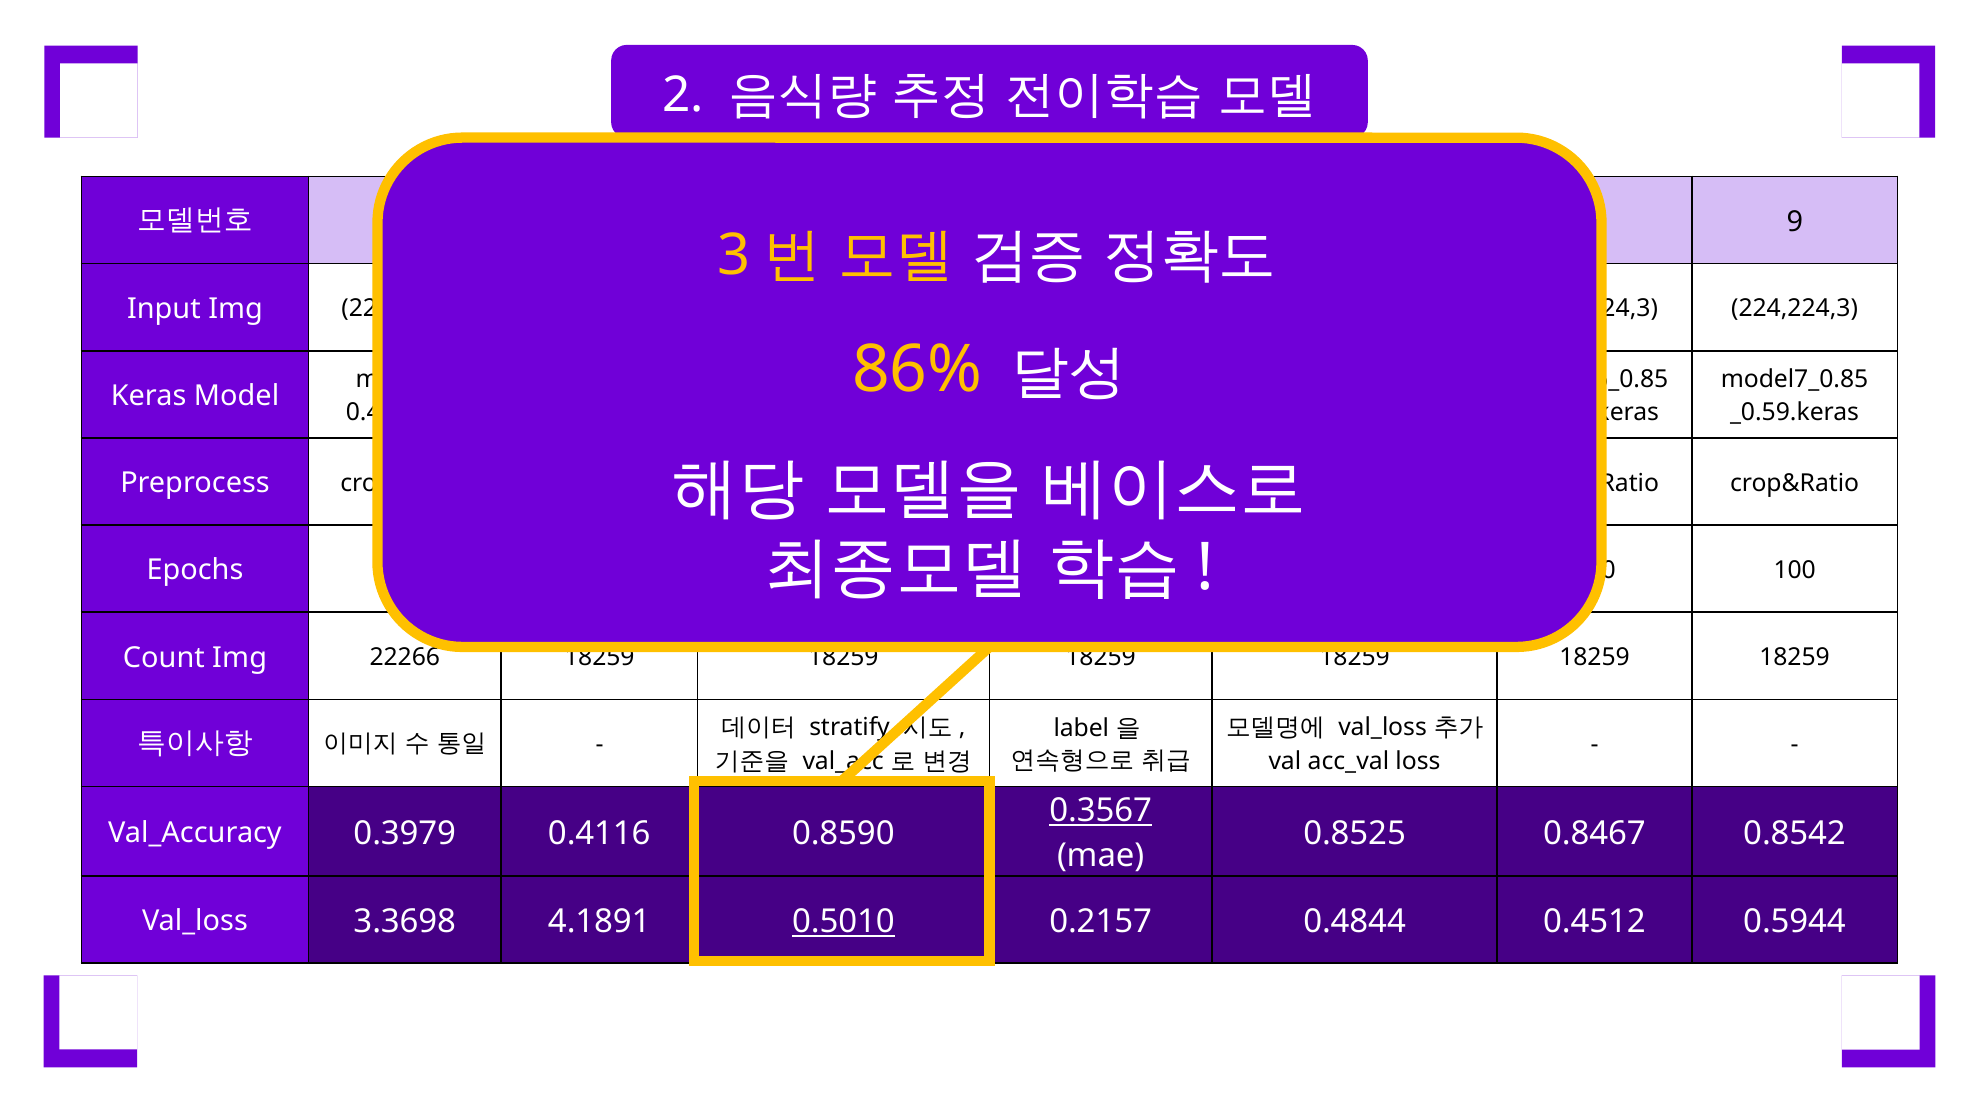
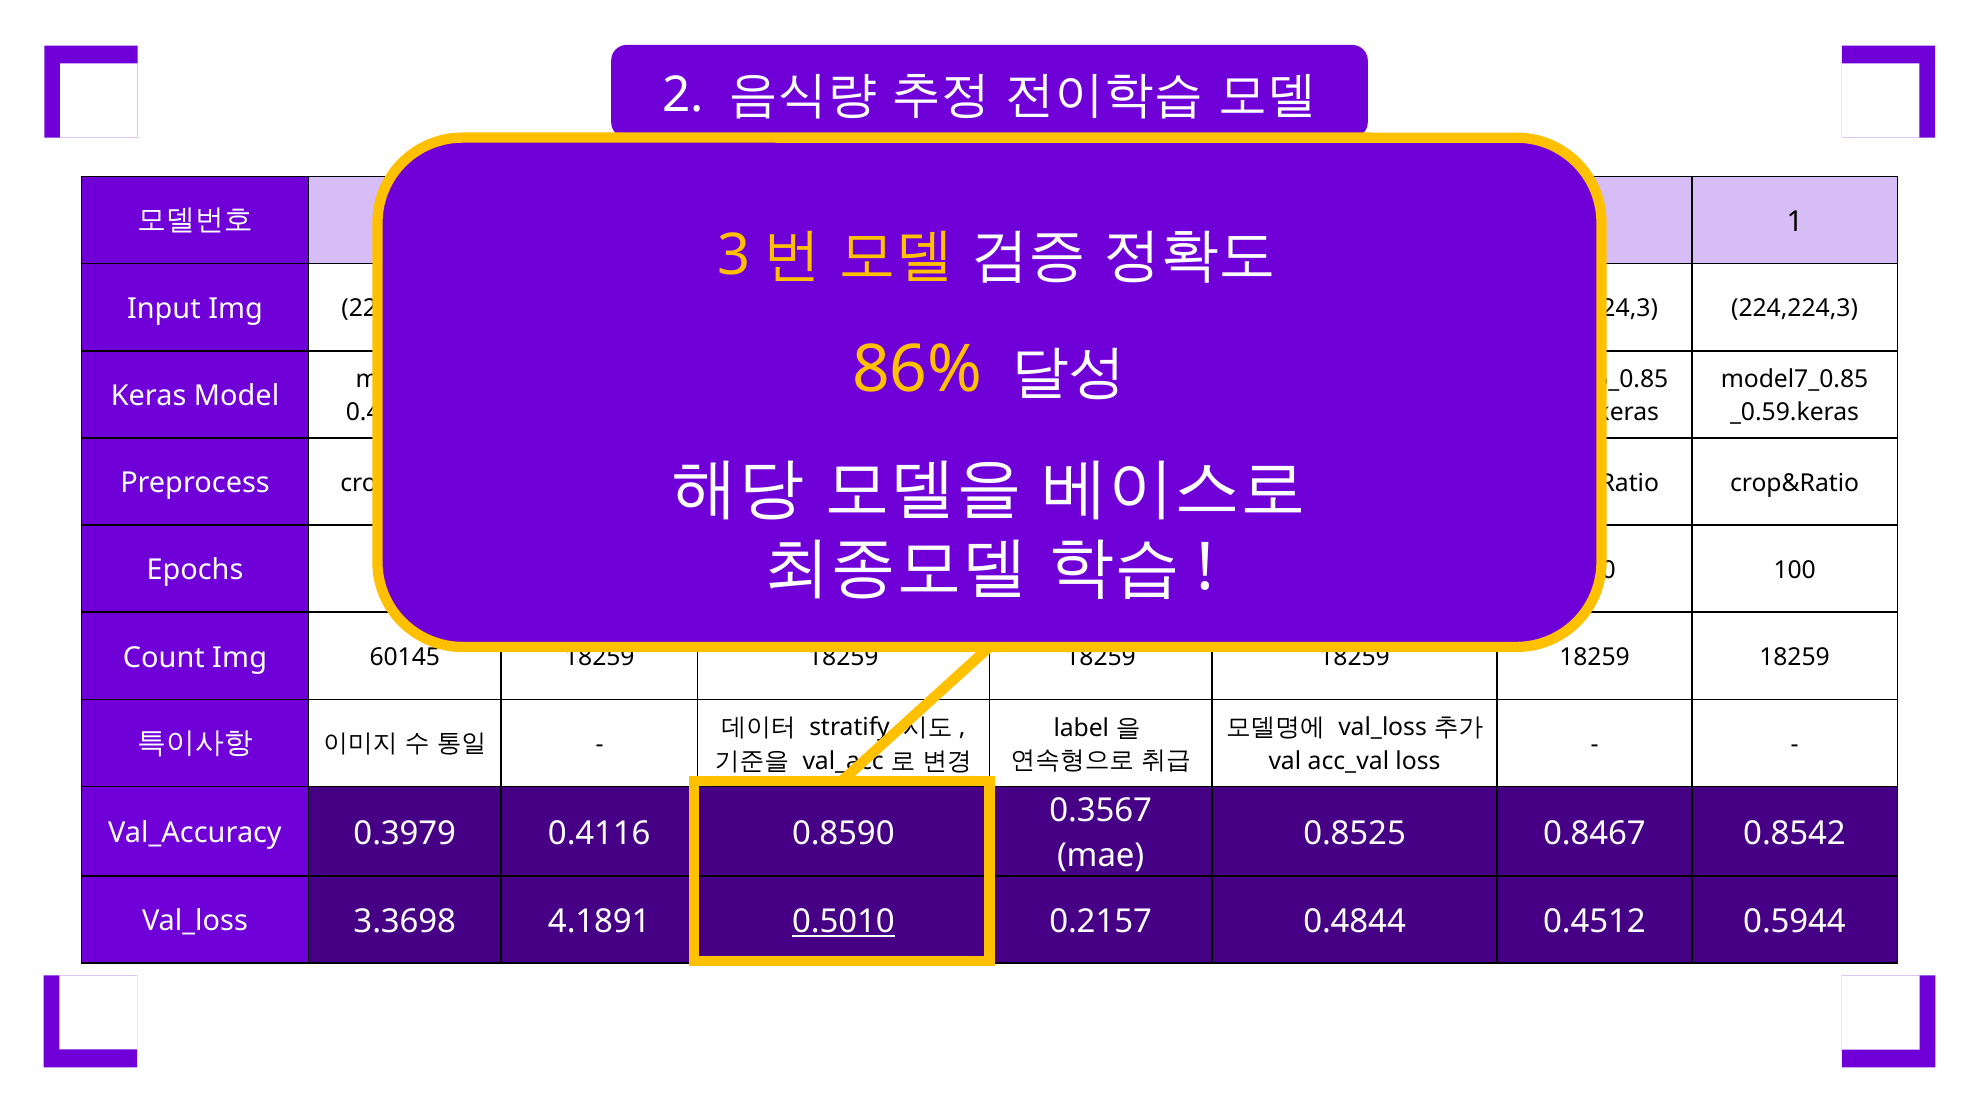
9: 9 -> 1 (1795, 222)
22266: 22266 -> 60145 (405, 657)
0.3567 underline: present -> none (1101, 811)
